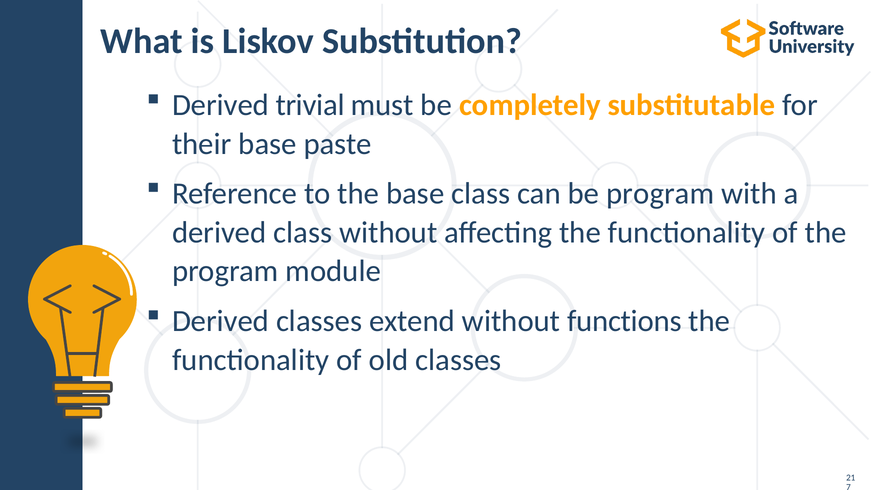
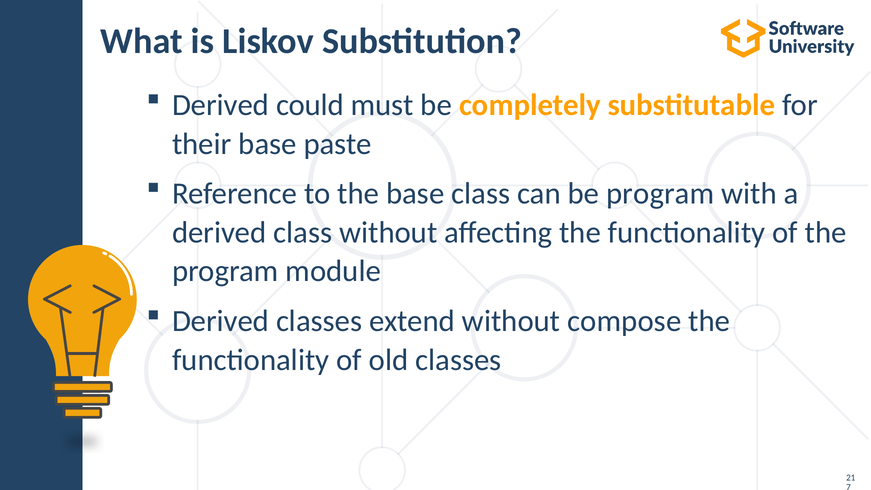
trivial: trivial -> could (310, 105)
functions: functions -> compose (624, 321)
